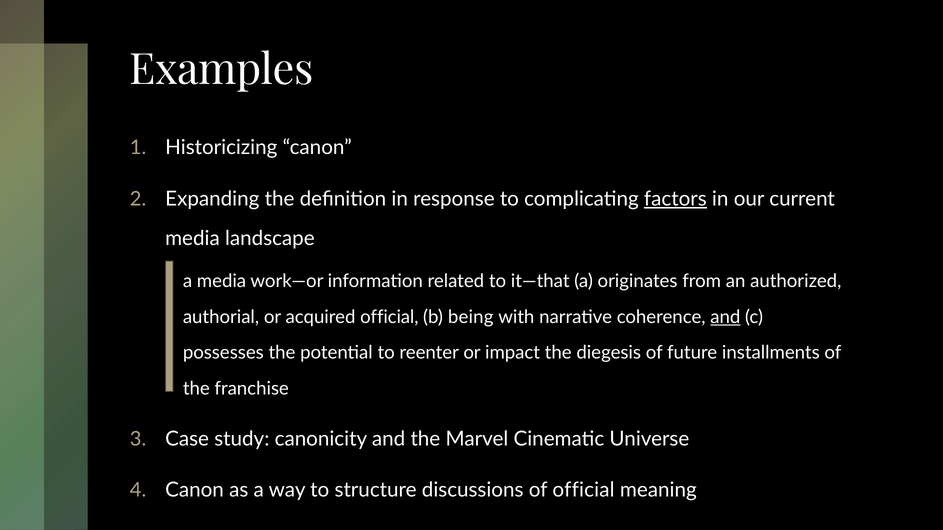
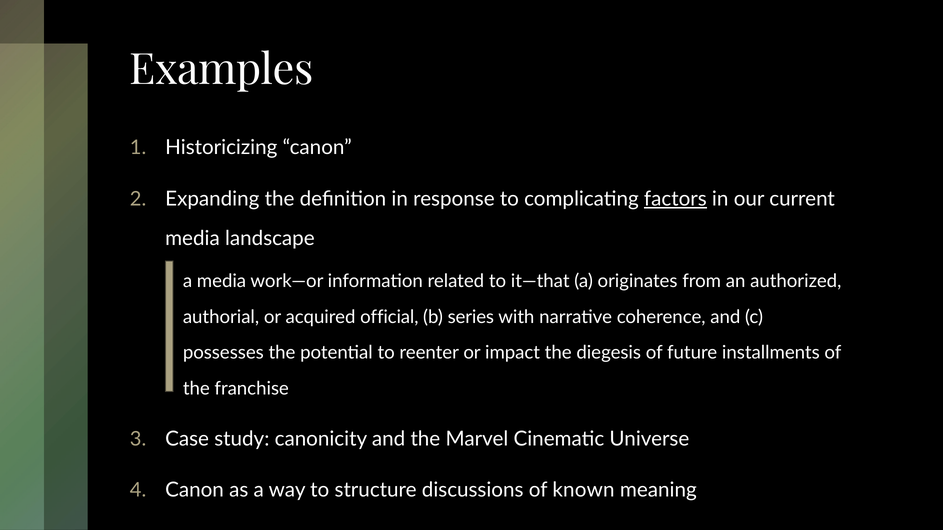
being: being -> series (471, 317)
and underline: present -> none (725, 317)
of official: official -> known (583, 490)
